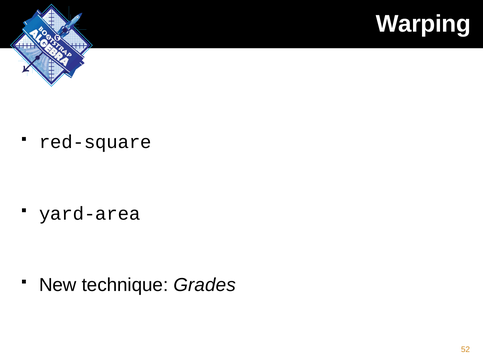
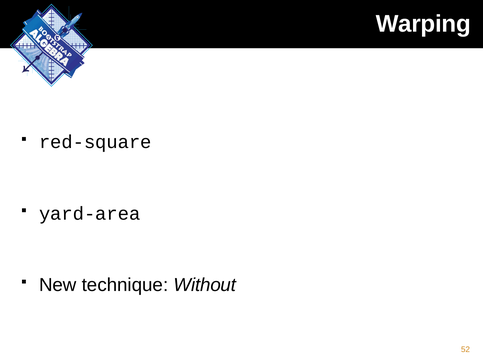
Grades: Grades -> Without (205, 285)
